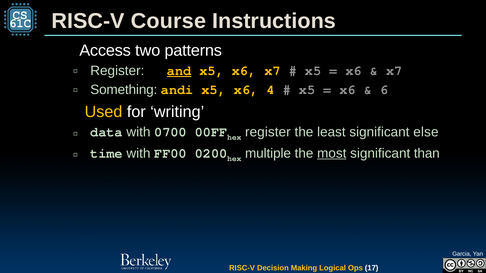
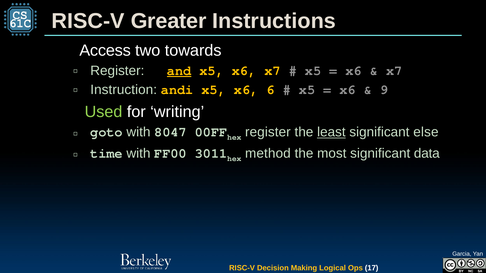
Course: Course -> Greater (169, 21)
patterns: patterns -> towards (193, 51)
Something: Something -> Instruction (124, 90)
4: 4 -> 6 (271, 90)
6: 6 -> 9 (384, 90)
Used colour: yellow -> light green (104, 112)
data: data -> goto (107, 132)
0700: 0700 -> 8047 (170, 132)
least underline: none -> present (331, 132)
0200: 0200 -> 3011 (211, 153)
multiple: multiple -> method (268, 153)
most underline: present -> none (332, 153)
than: than -> data (427, 153)
